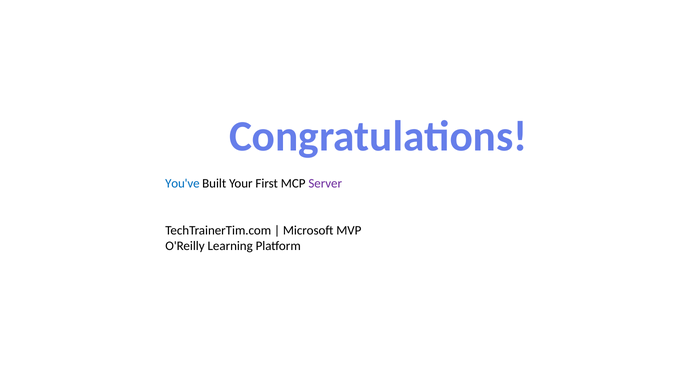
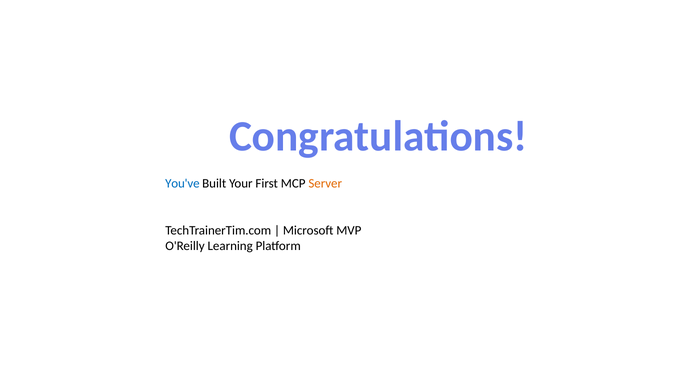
Server colour: purple -> orange (325, 184)
